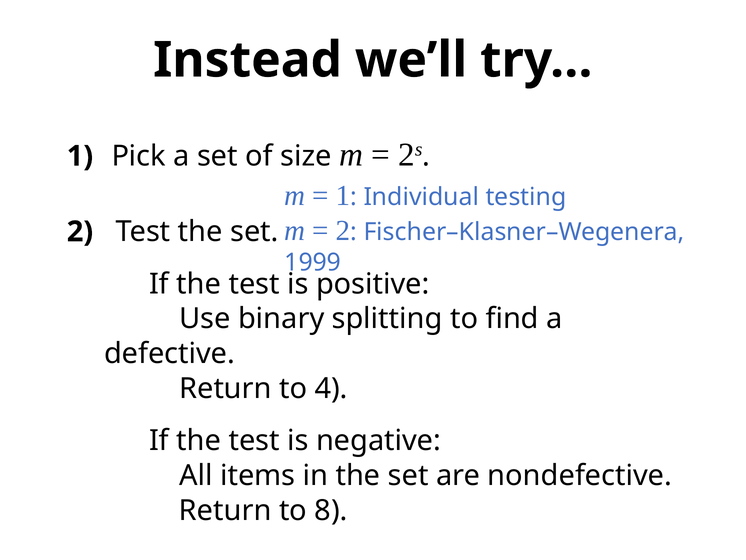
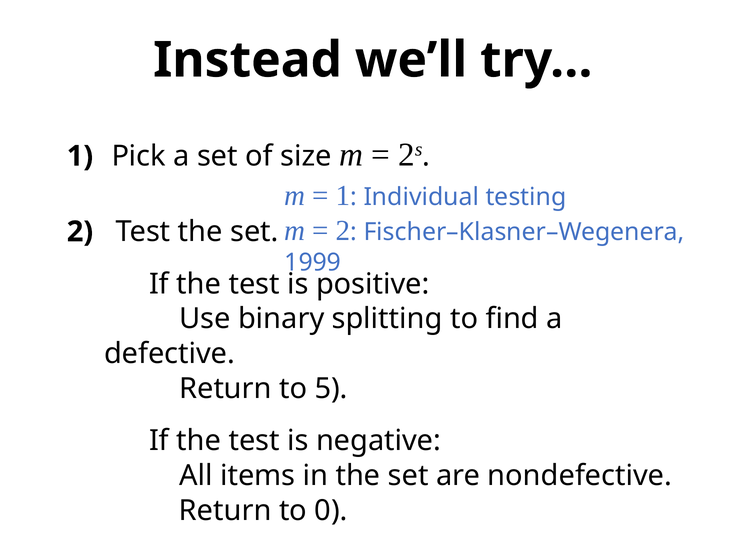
4: 4 -> 5 (331, 388)
8: 8 -> 0 (331, 510)
